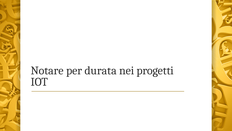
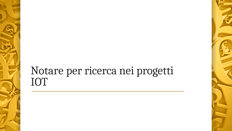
durata: durata -> ricerca (101, 70)
